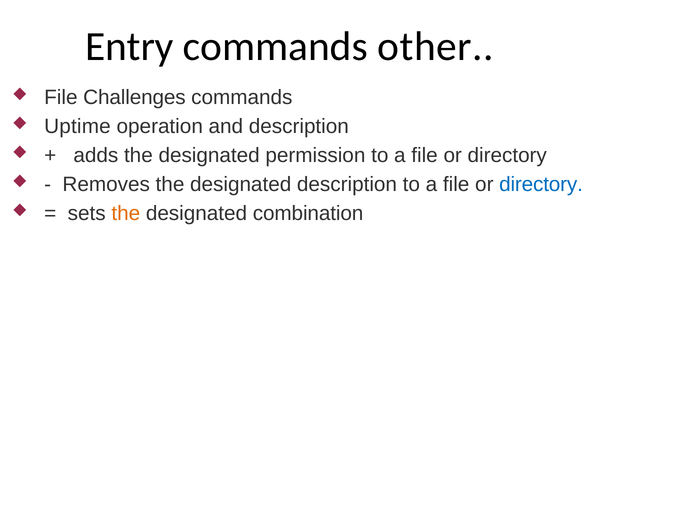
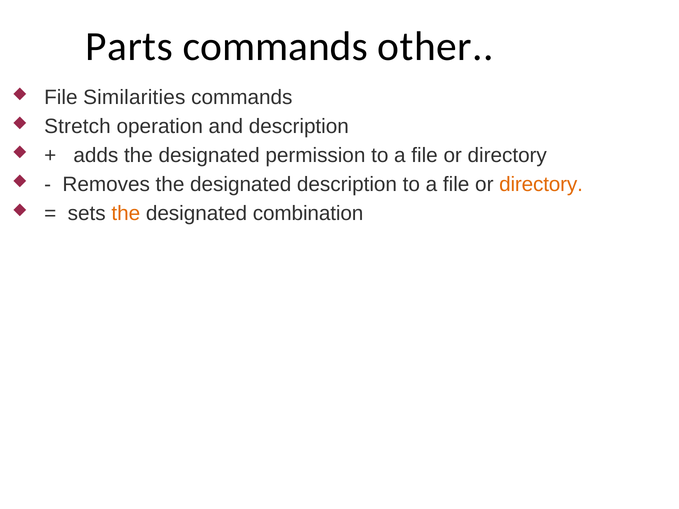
Entry: Entry -> Parts (129, 46)
Challenges: Challenges -> Similarities (134, 97)
Uptime: Uptime -> Stretch (77, 126)
directory colour: blue -> orange (541, 184)
